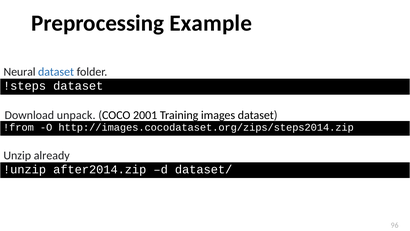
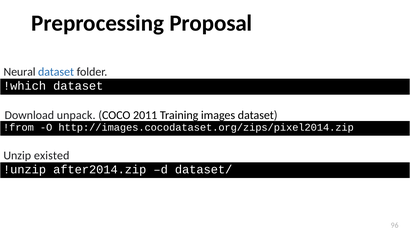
Example: Example -> Proposal (211, 23)
!steps: !steps -> !which (25, 86)
2001: 2001 -> 2011 (145, 115)
http://images.cocodataset.org/zips/steps2014.zip: http://images.cocodataset.org/zips/steps2014.zip -> http://images.cocodataset.org/zips/pixel2014.zip (206, 127)
already: already -> existed (52, 155)
